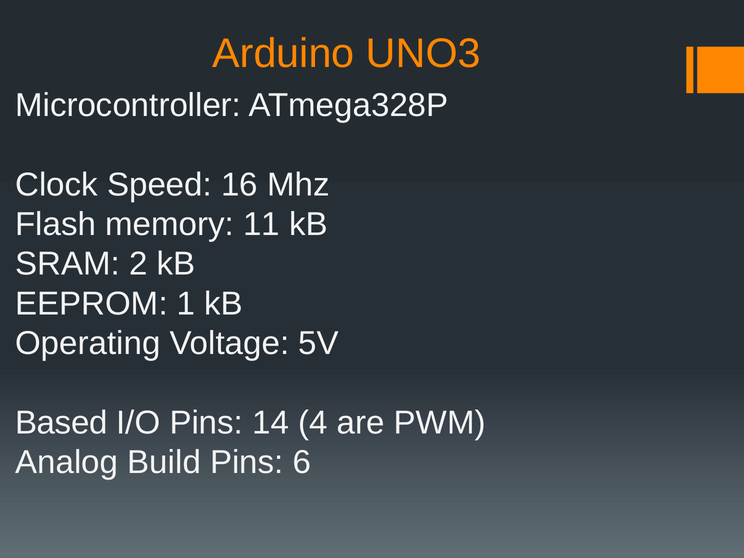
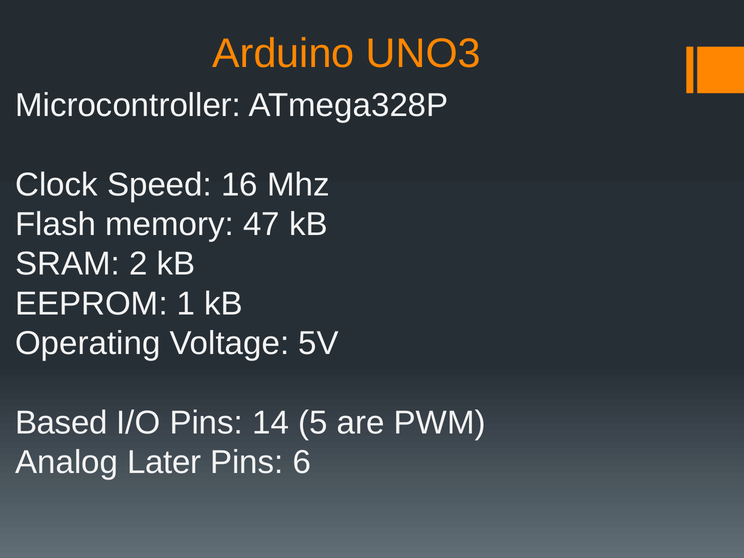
11: 11 -> 47 (261, 224)
4: 4 -> 5 (313, 423)
Build: Build -> Later (164, 462)
